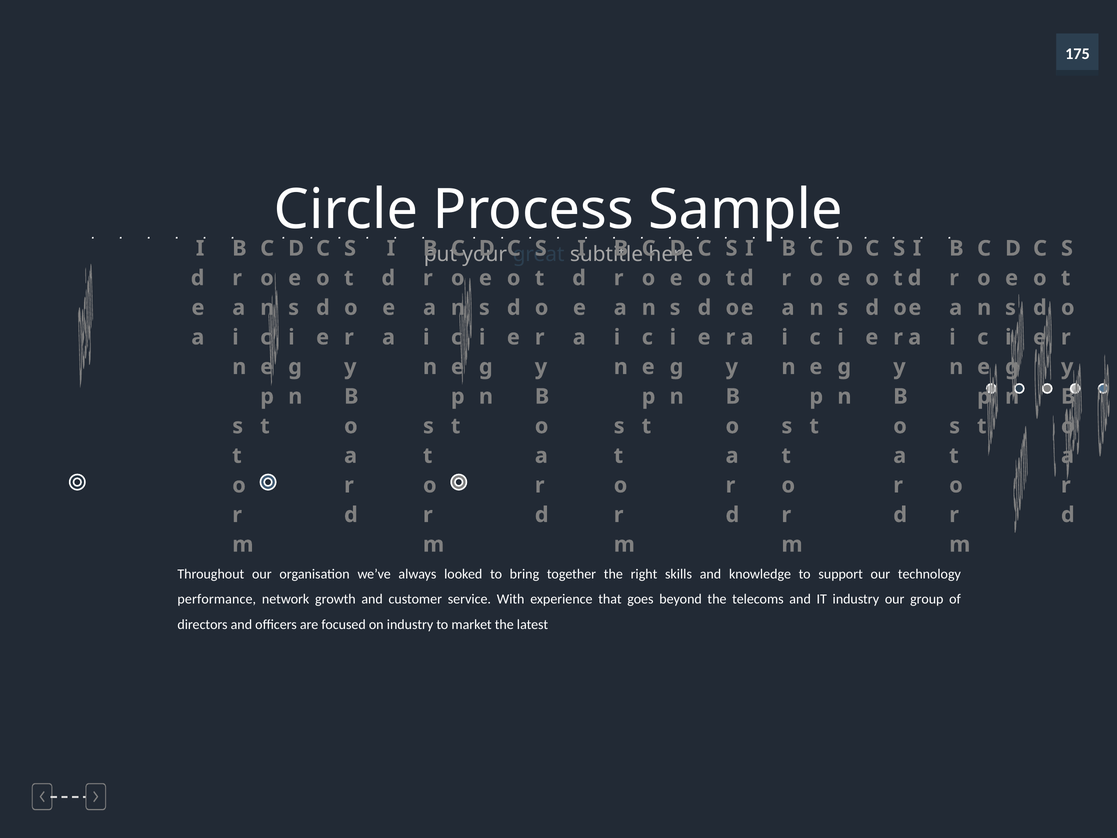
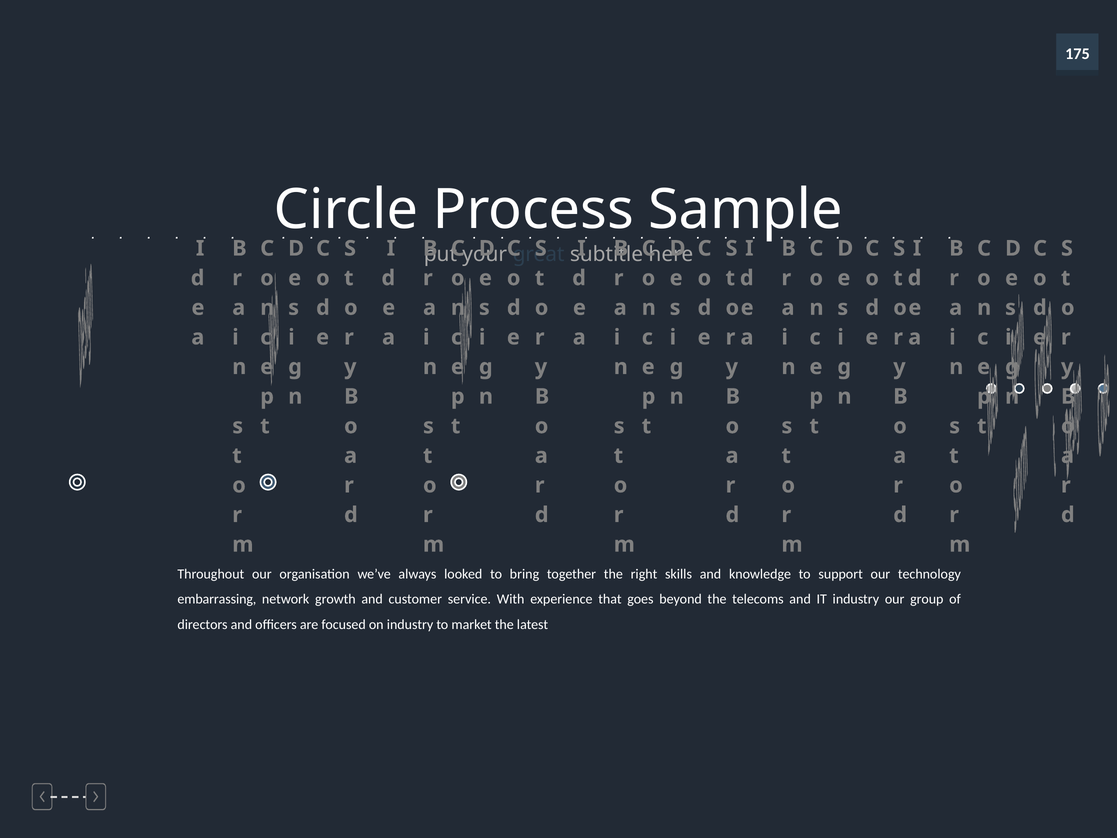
performance: performance -> embarrassing (217, 599)
